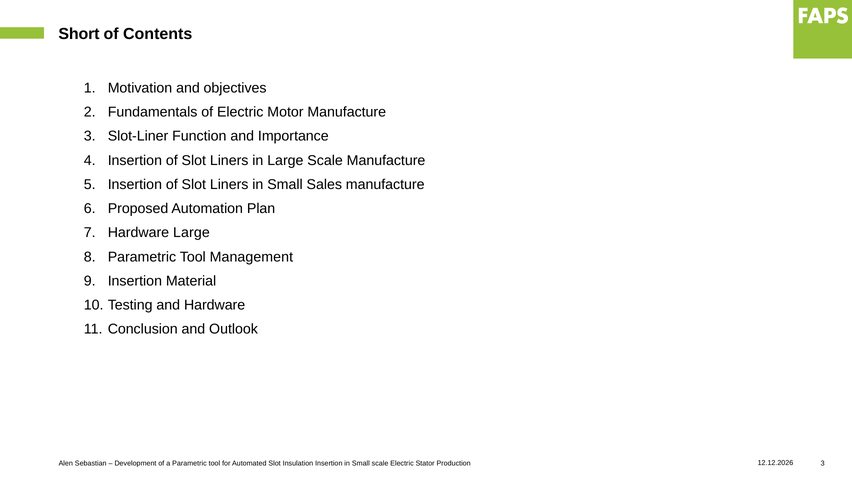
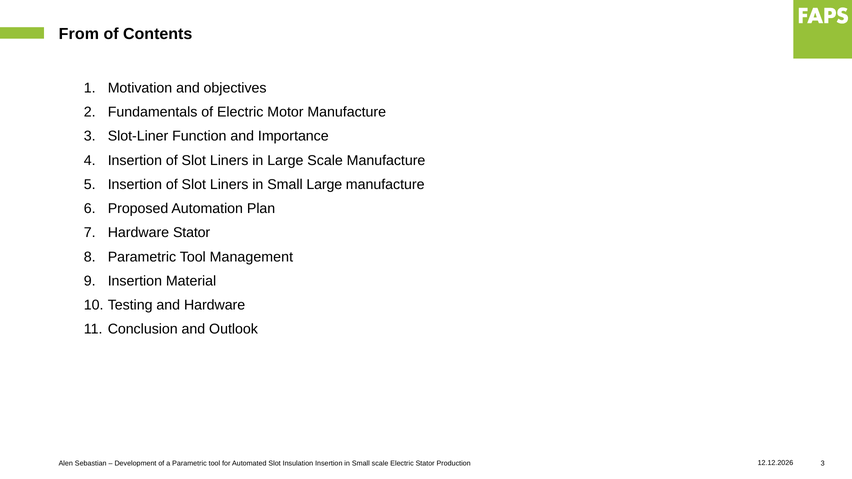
Short: Short -> From (79, 34)
Small Sales: Sales -> Large (324, 185)
Hardware Large: Large -> Stator (192, 233)
